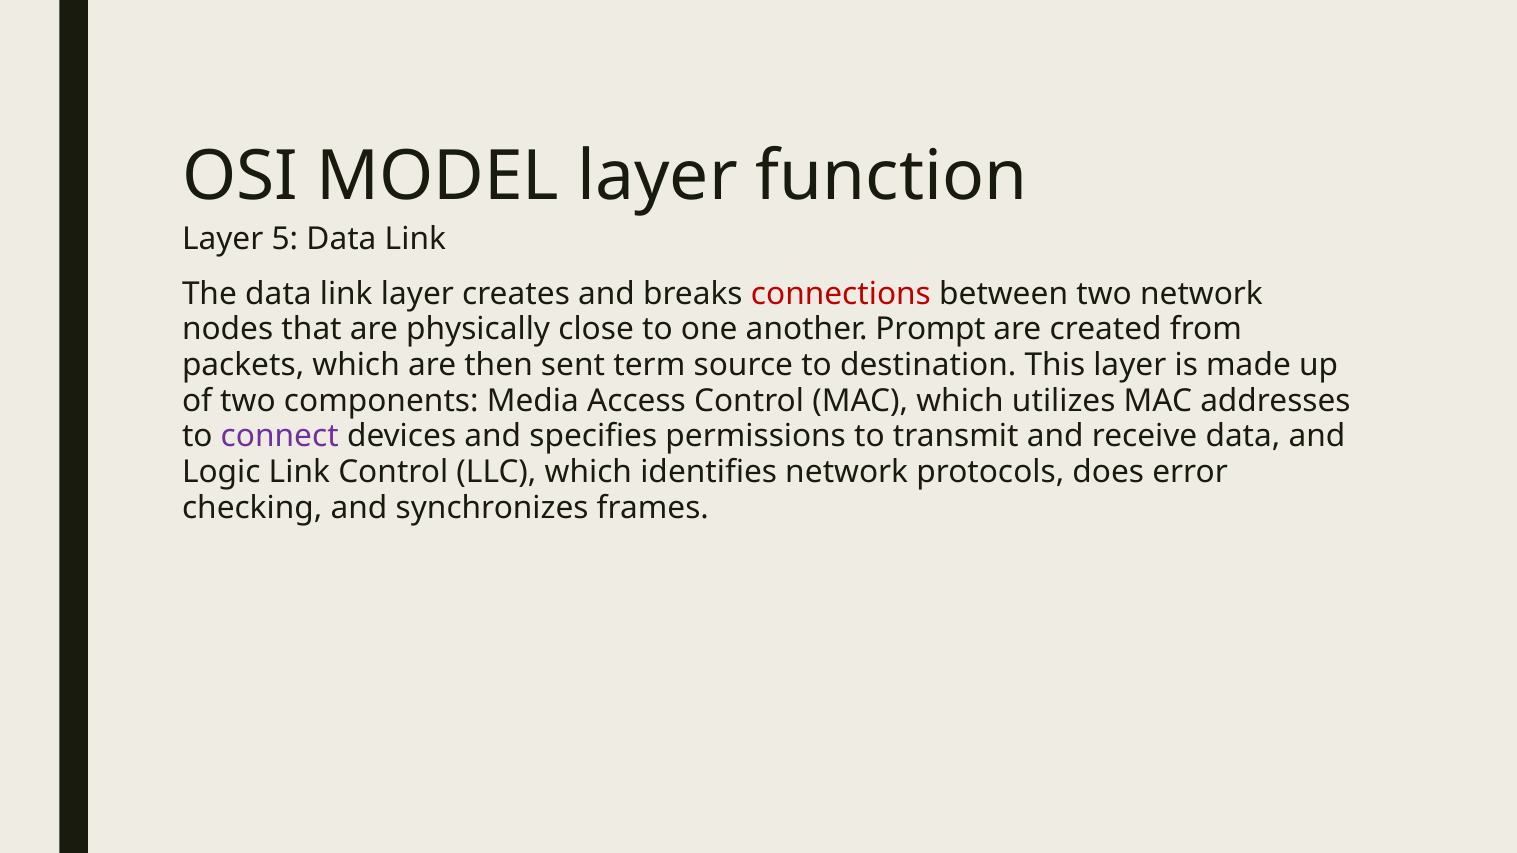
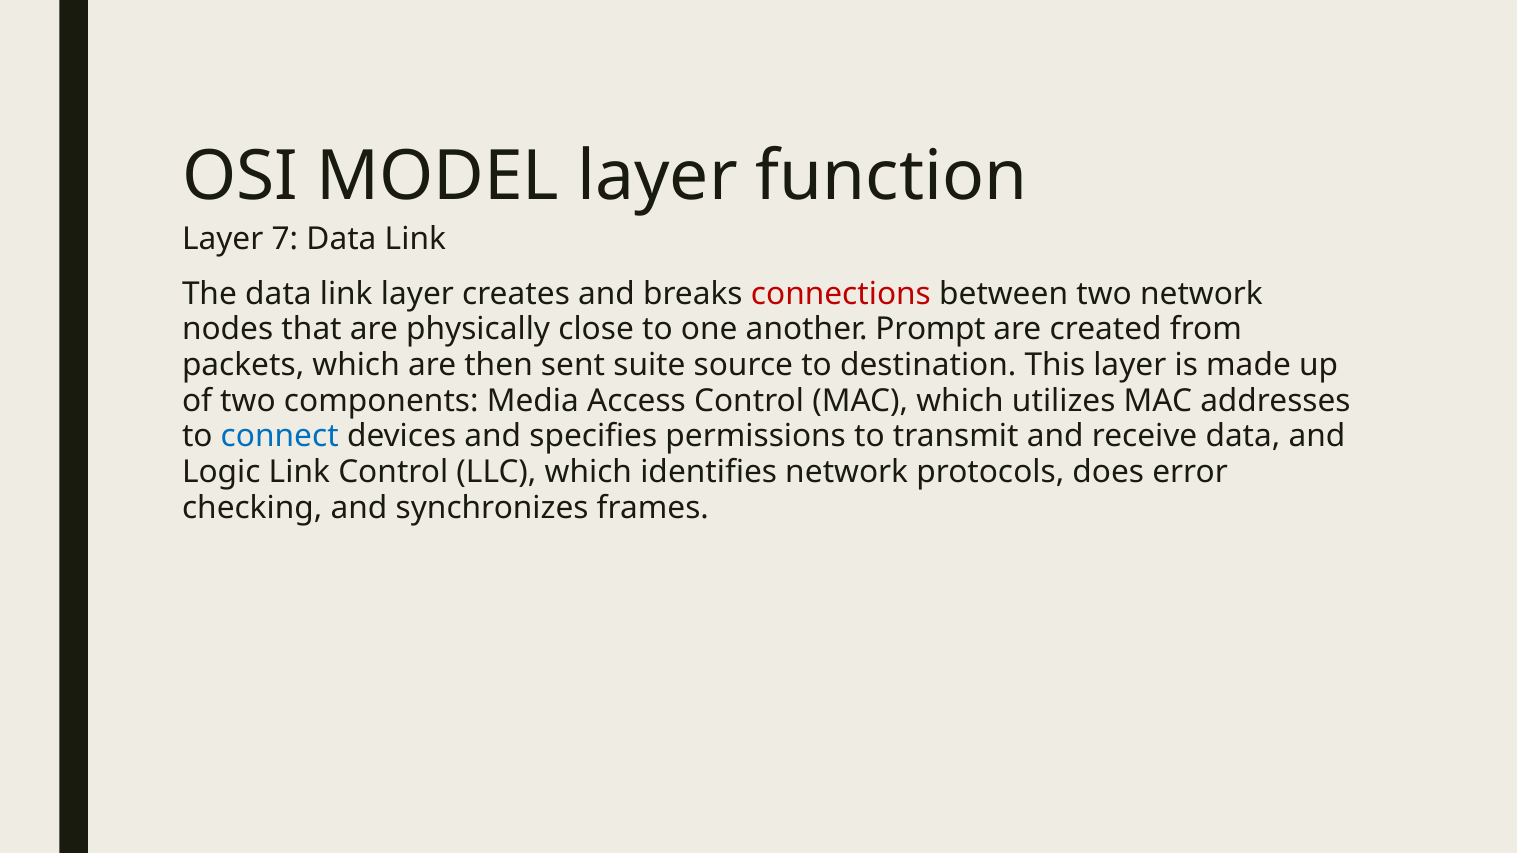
5: 5 -> 7 (285, 239)
term: term -> suite (649, 365)
connect colour: purple -> blue (280, 437)
